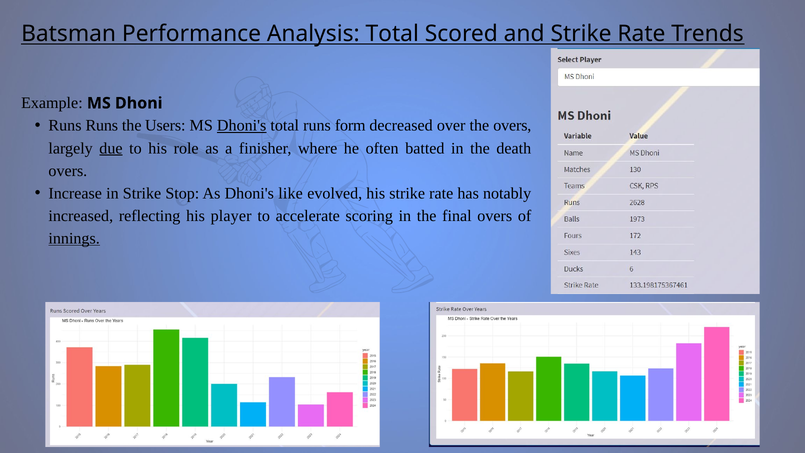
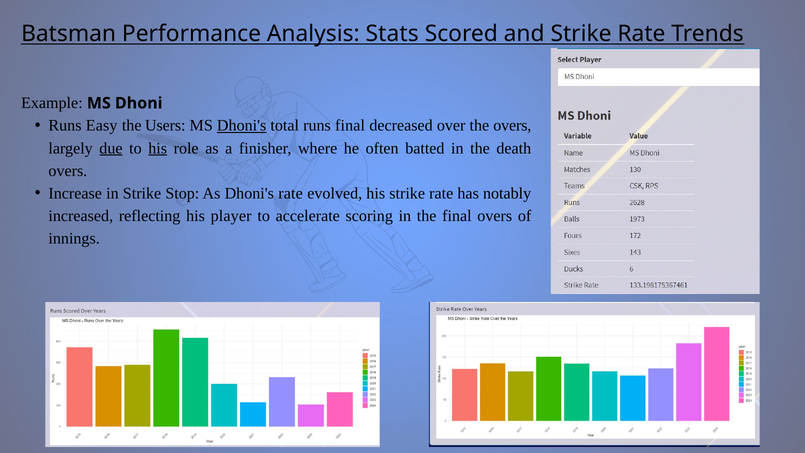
Analysis Total: Total -> Stats (392, 33)
Runs Runs: Runs -> Easy (102, 126)
runs form: form -> final (350, 126)
his underline: none -> present (158, 148)
Dhoni's like: like -> rate (291, 193)
innings underline: present -> none (74, 238)
